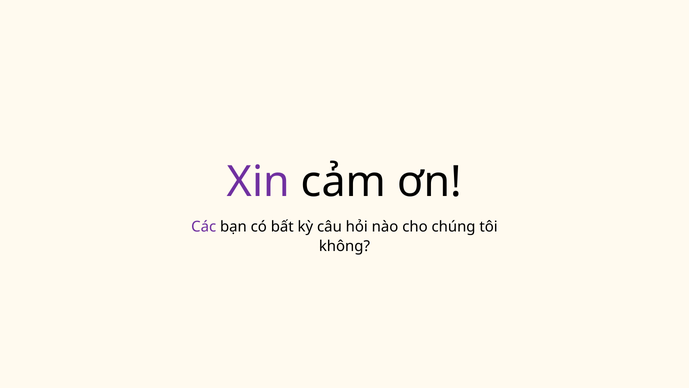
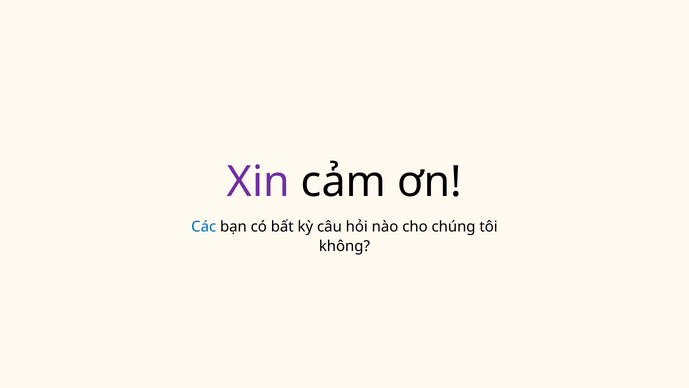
Các colour: purple -> blue (204, 226)
